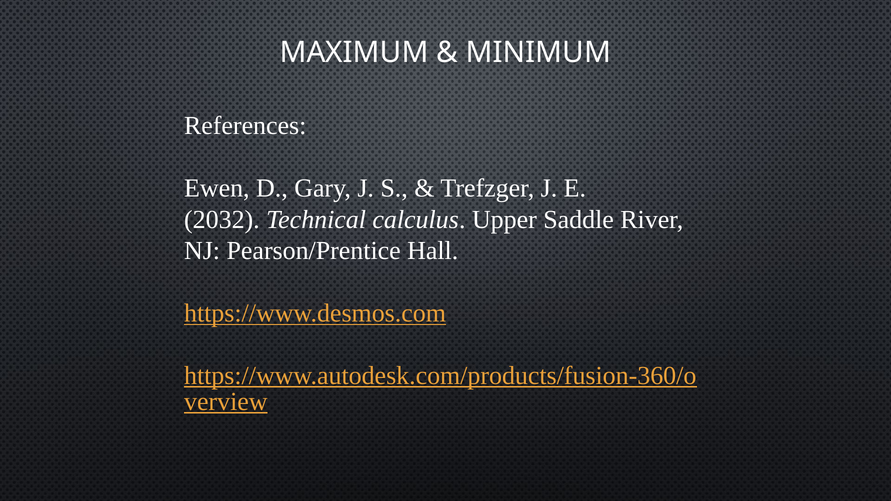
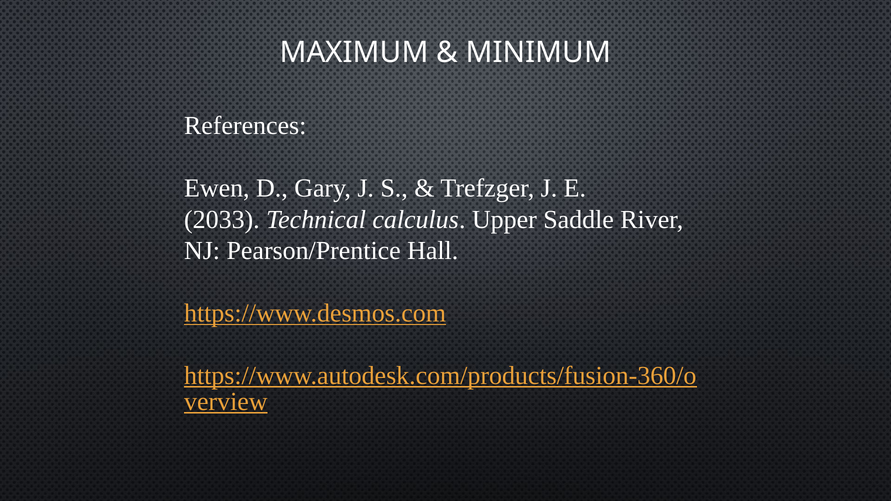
2032: 2032 -> 2033 (222, 220)
